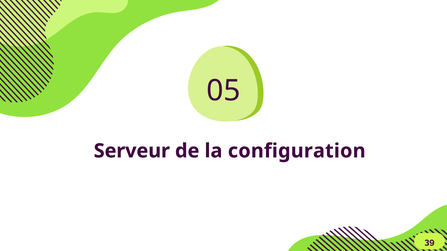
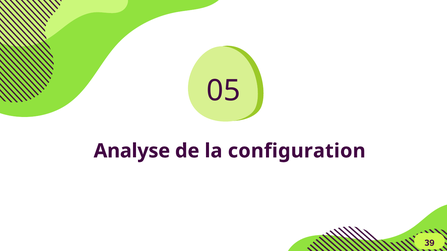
Serveur: Serveur -> Analyse (132, 151)
